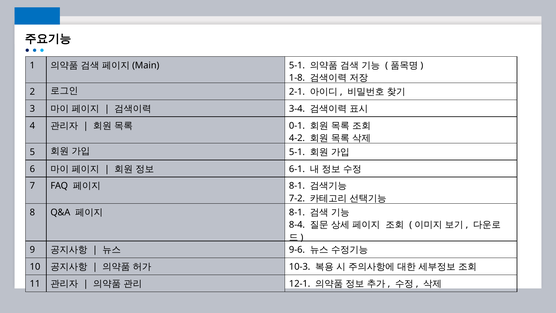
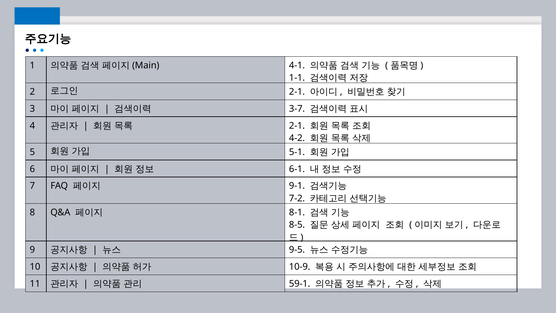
5-1: 5-1 -> 4-1 (297, 65)
1-8: 1-8 -> 1-1 (297, 78)
3-4: 3-4 -> 3-7 (297, 109)
0-1: 0-1 -> 2-1 (297, 126)
8-1: 8-1 -> 9-1 (297, 186)
8-4: 8-4 -> 8-5 (297, 225)
9-6: 9-6 -> 9-5 (297, 250)
10-3: 10-3 -> 10-9 (300, 267)
12-1: 12-1 -> 59-1 (300, 284)
